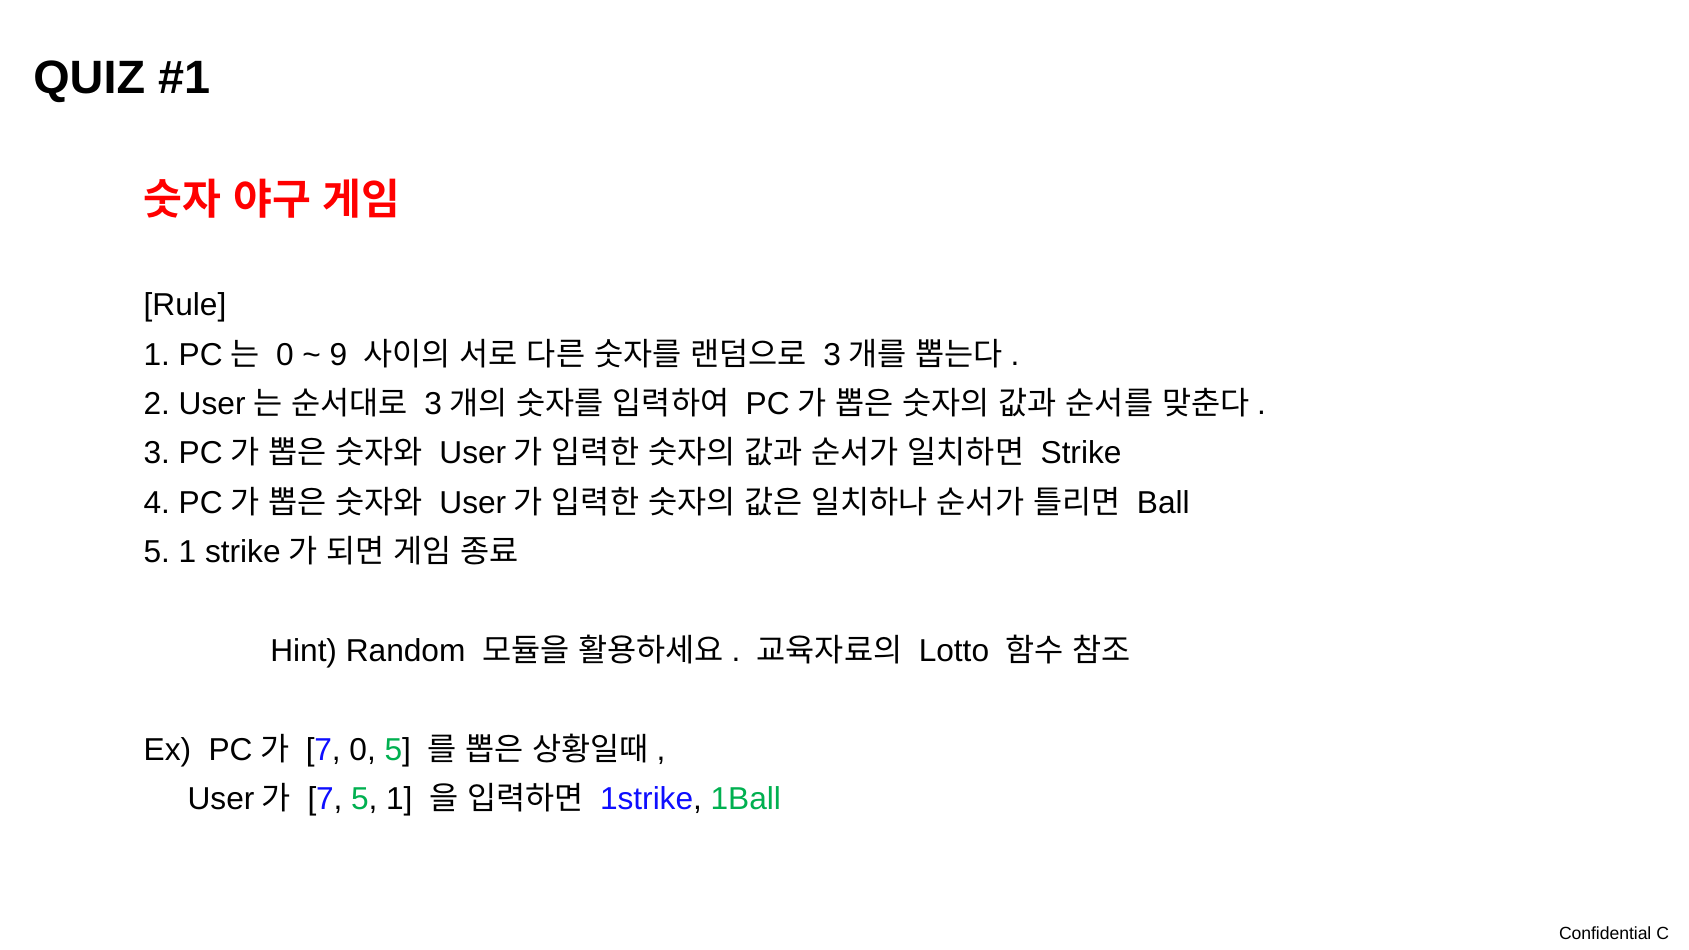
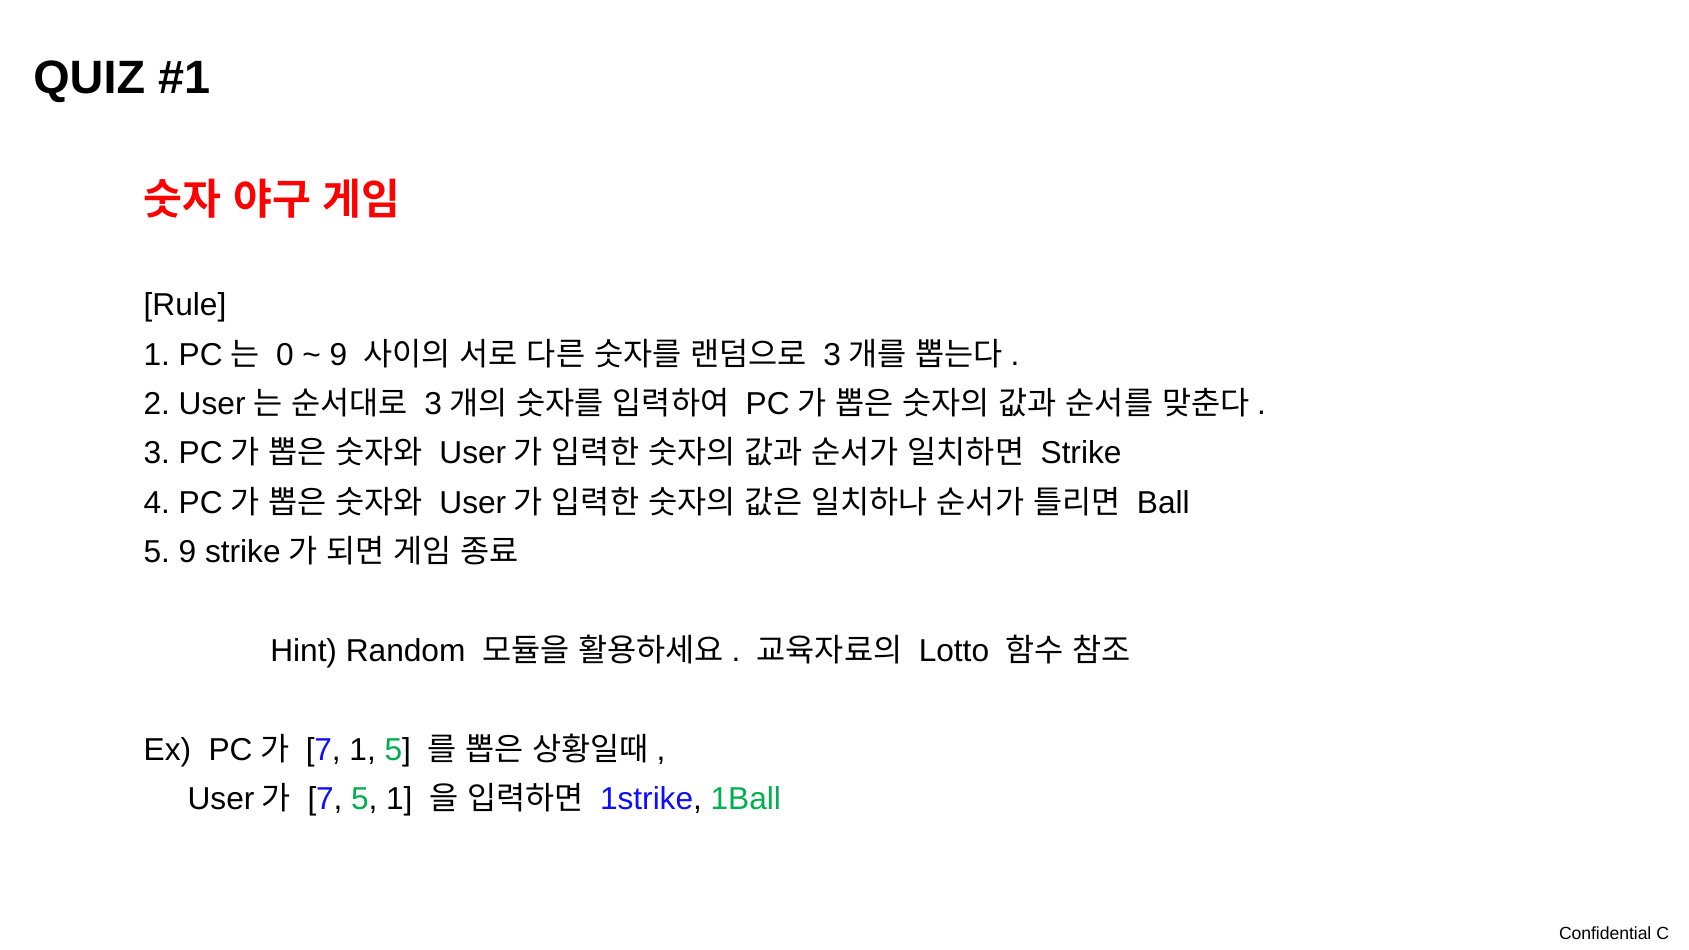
1: 1 -> 9 (188, 552)
7 0: 0 -> 1 (363, 750)
